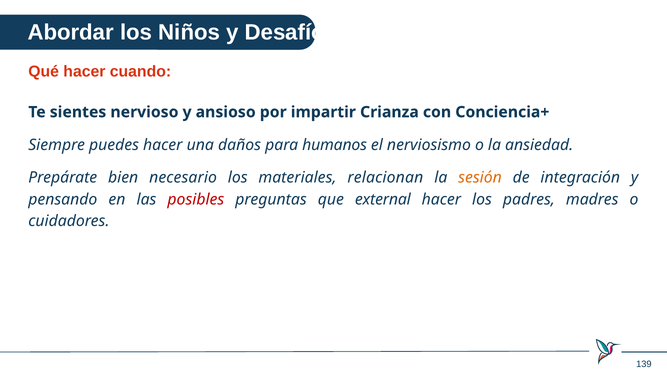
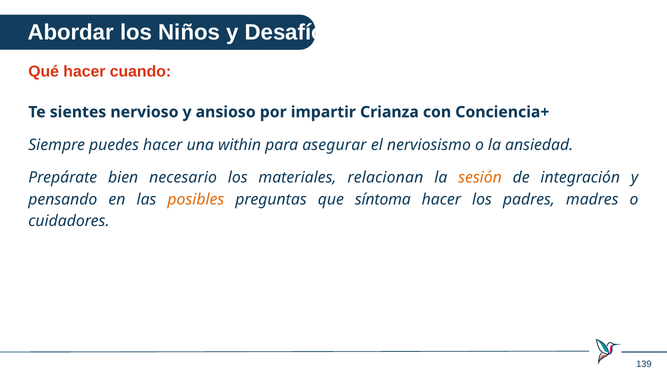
daños: daños -> within (240, 145)
humanos: humanos -> asegurar (334, 145)
posibles colour: red -> orange (196, 199)
external: external -> síntoma (383, 199)
